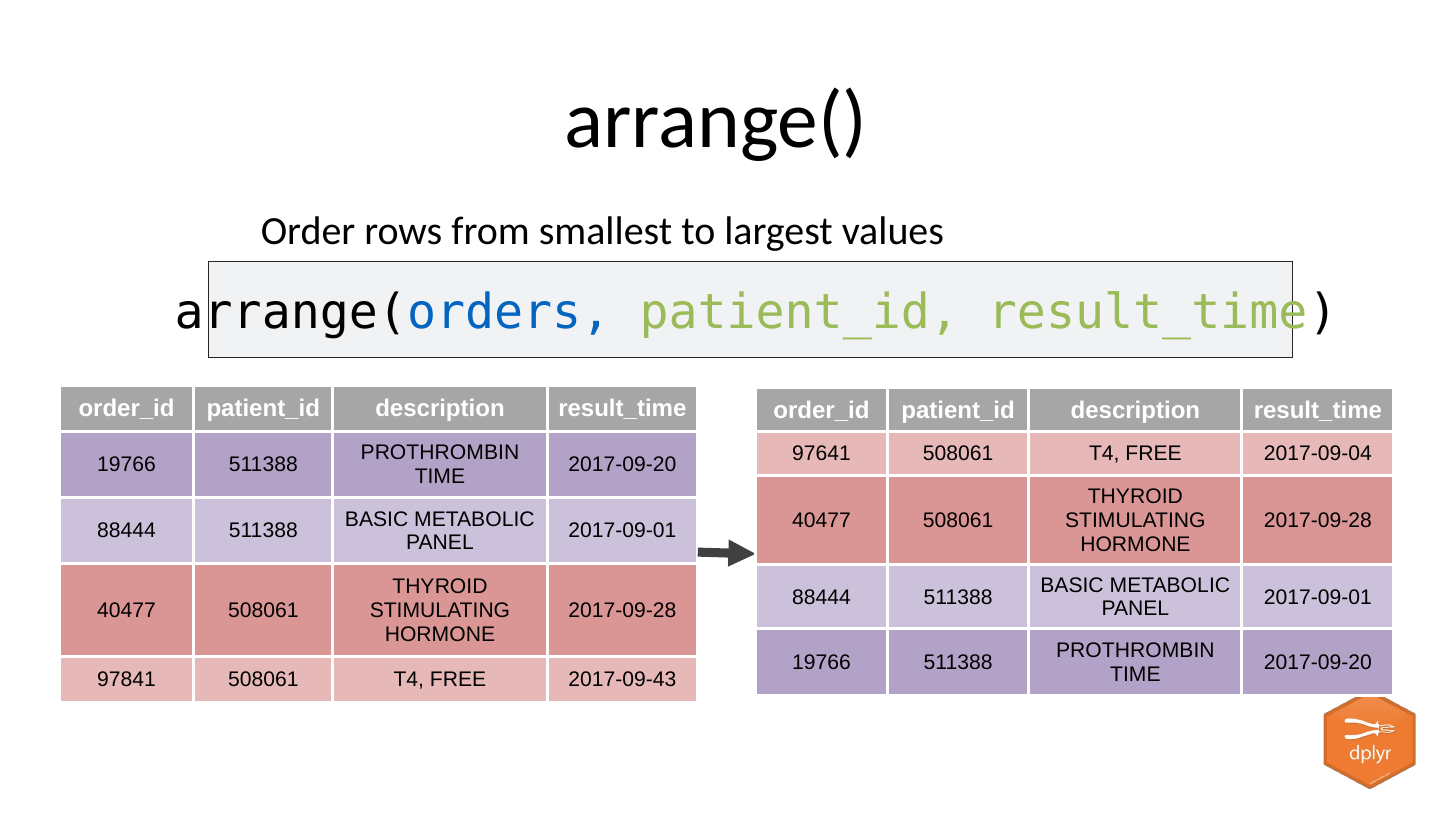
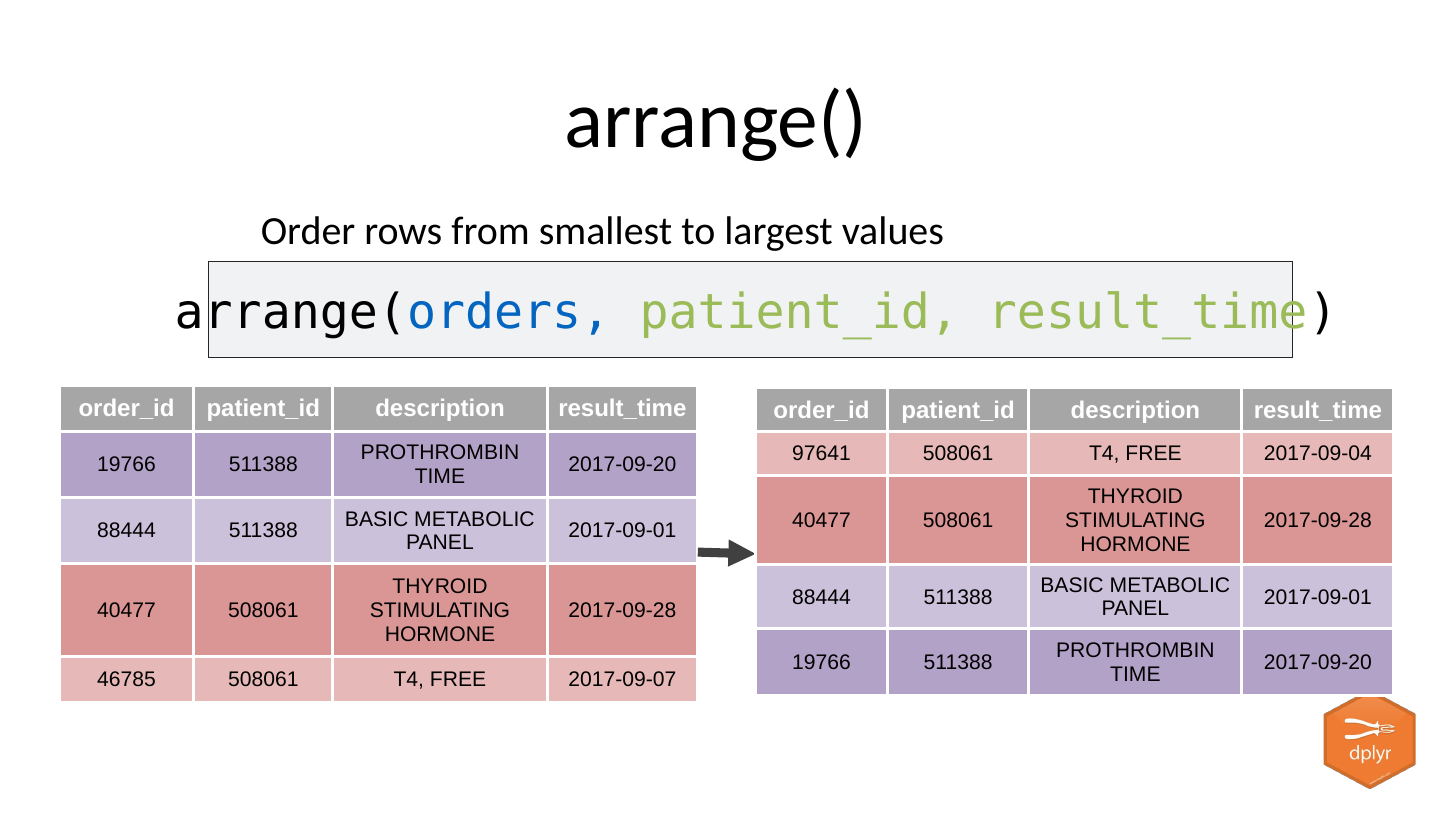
97841: 97841 -> 46785 (127, 680)
2017-09-43: 2017-09-43 -> 2017-09-07 (622, 680)
